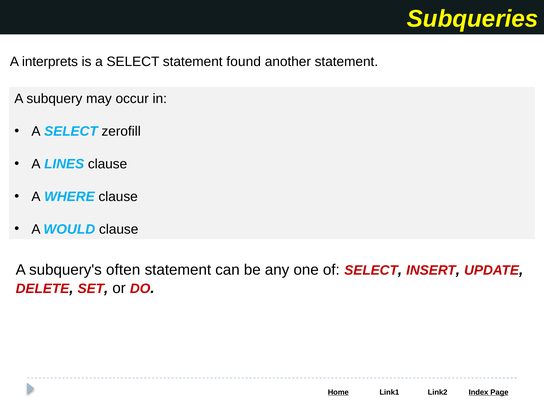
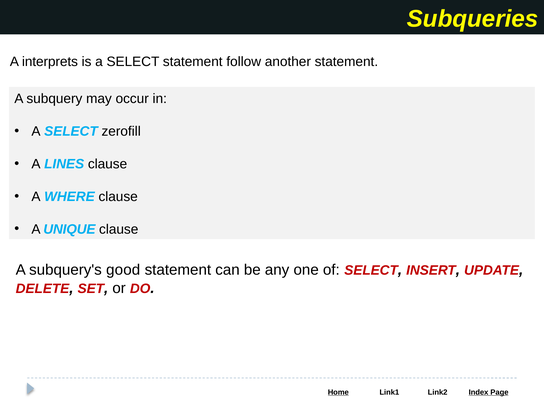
found: found -> follow (244, 62)
WOULD: WOULD -> UNIQUE (69, 229)
often: often -> good (123, 270)
